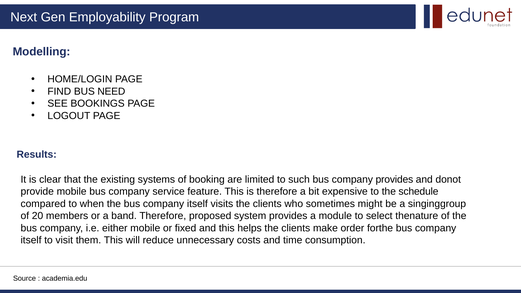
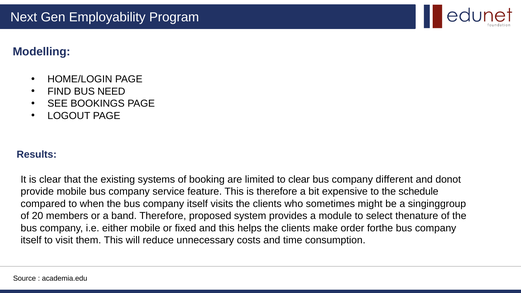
to such: such -> clear (299, 179)
company provides: provides -> different (394, 179)
